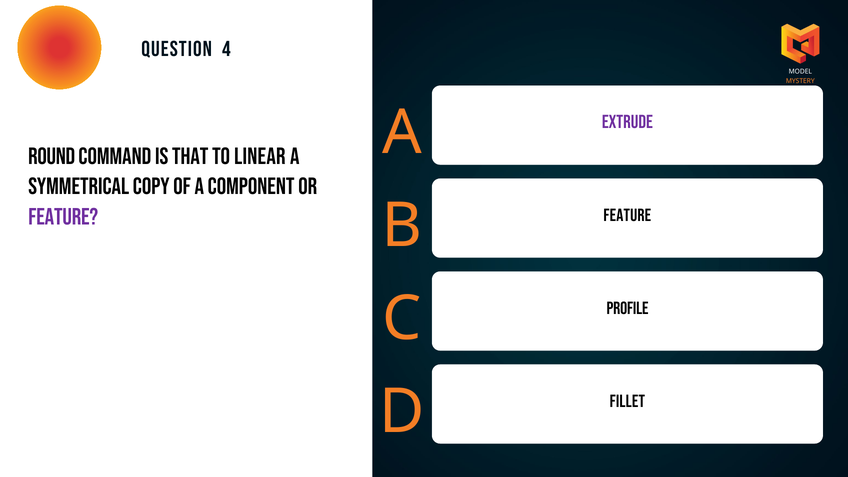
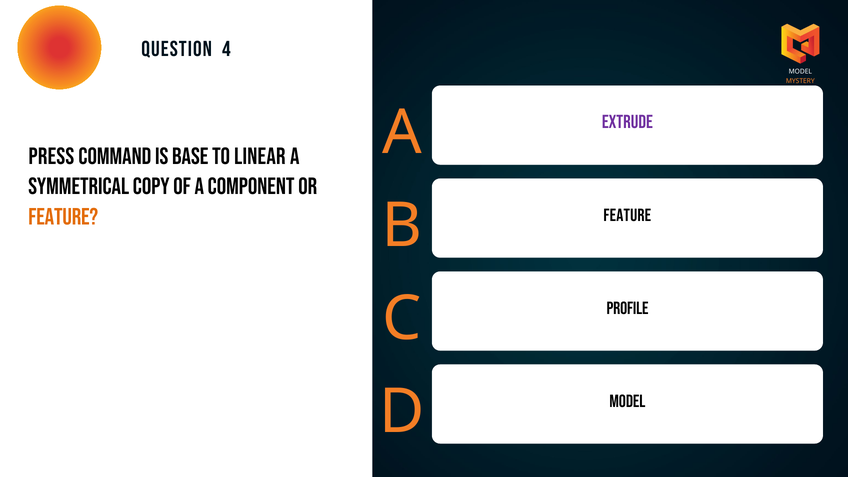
Round: Round -> Press (51, 156)
that: that -> base (190, 156)
feature colour: purple -> orange (63, 217)
Fillet: Fillet -> Model (627, 402)
